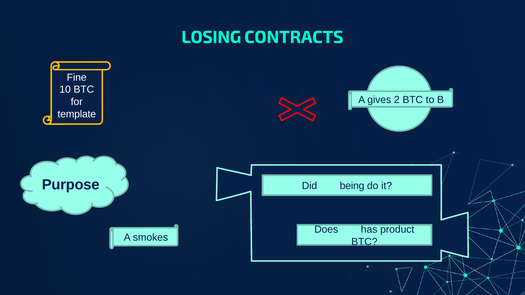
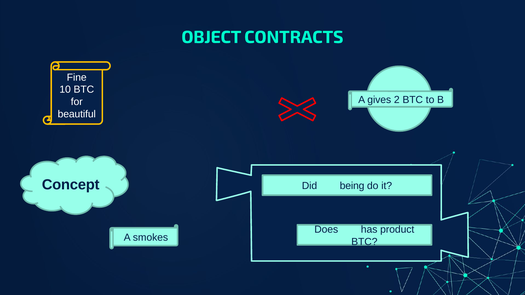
LOSING: LOSING -> OBJECT (211, 37)
template: template -> beautiful (77, 114)
Purpose: Purpose -> Concept (71, 185)
